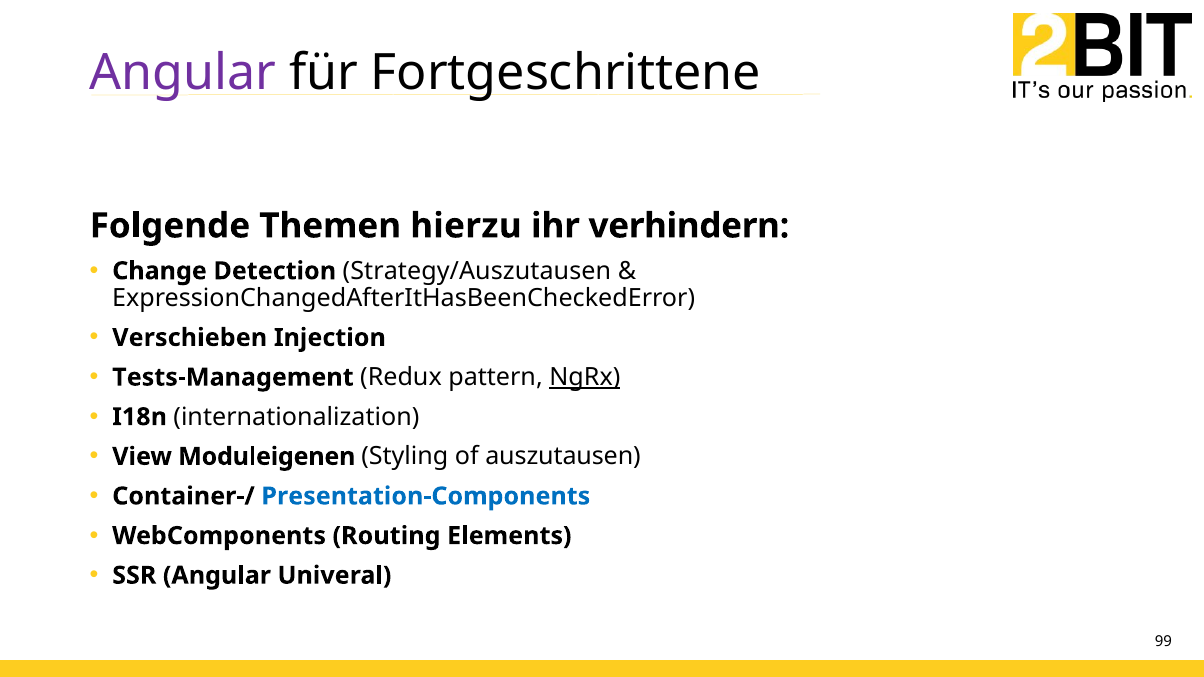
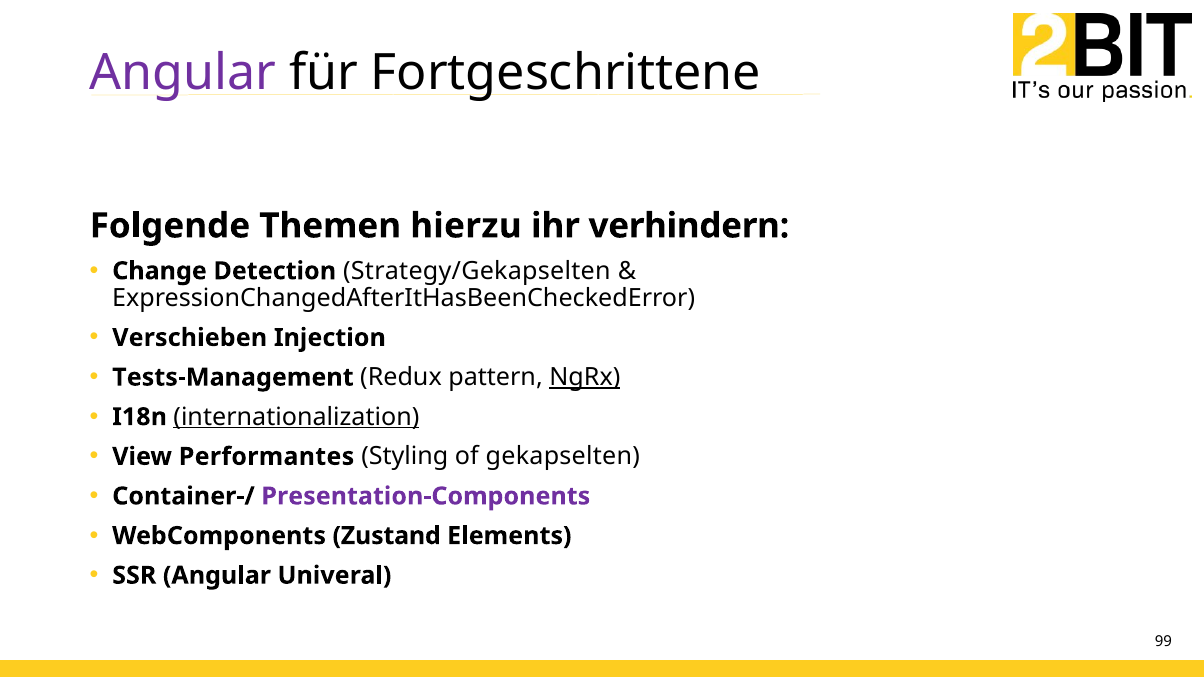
Strategy/Auszutausen: Strategy/Auszutausen -> Strategy/Gekapselten (477, 271)
internationalization underline: none -> present (296, 417)
Moduleigenen: Moduleigenen -> Performantes (267, 457)
auszutausen: auszutausen -> gekapselten (563, 457)
Presentation-Components colour: blue -> purple (426, 496)
Routing: Routing -> Zustand (387, 536)
